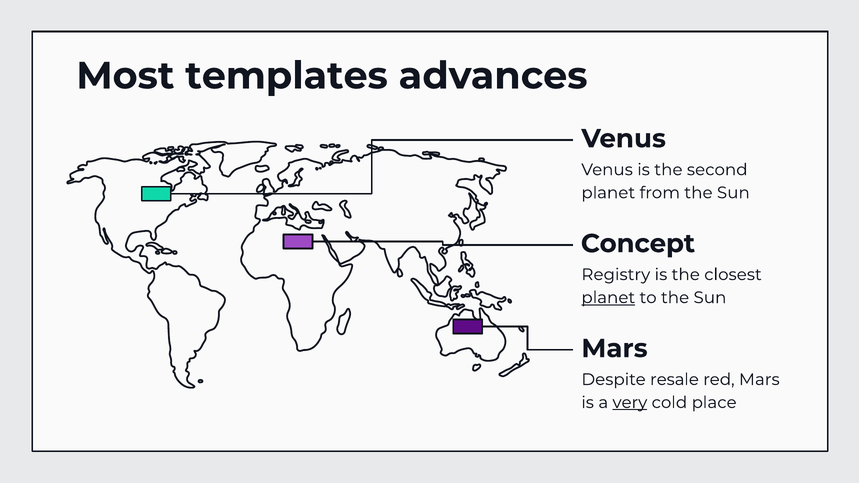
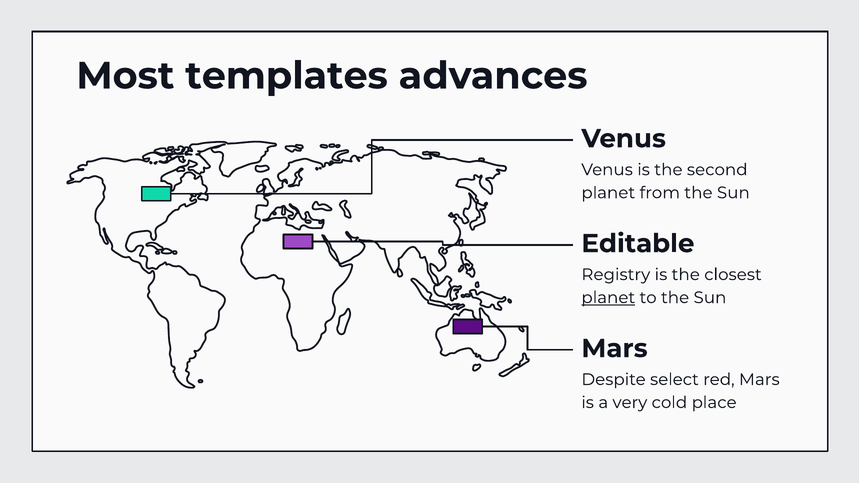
Concept: Concept -> Editable (638, 244)
resale: resale -> select (674, 380)
very underline: present -> none (630, 403)
